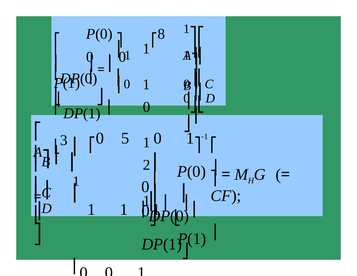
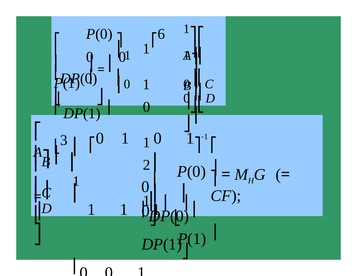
8: 8 -> 6 (161, 34)
5: 5 -> 1 (125, 138)
